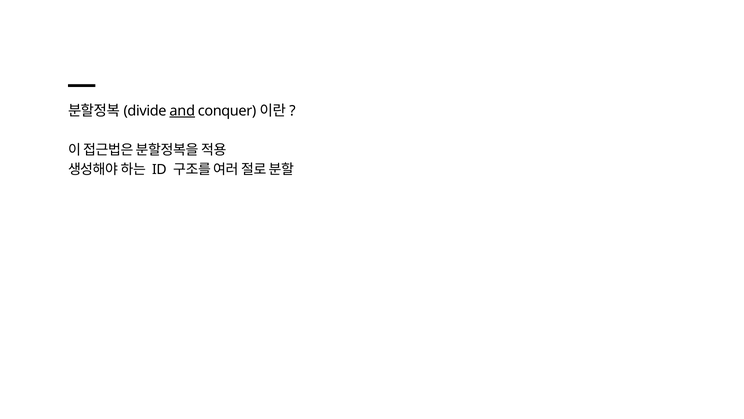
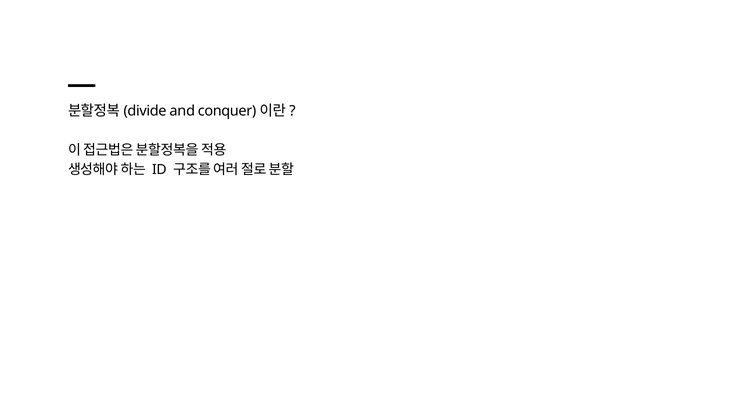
and underline: present -> none (182, 111)
